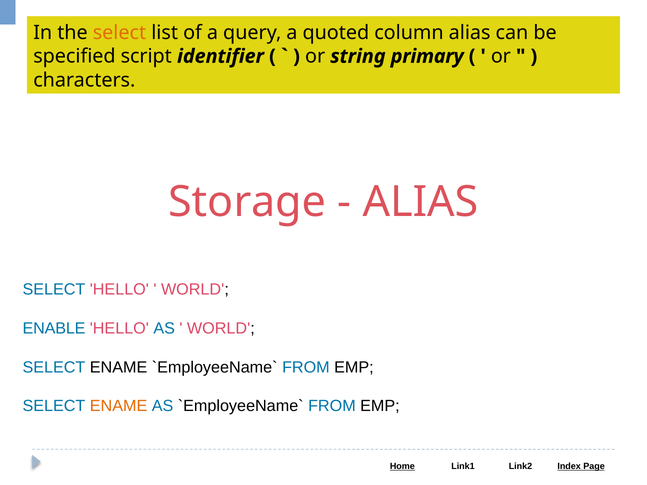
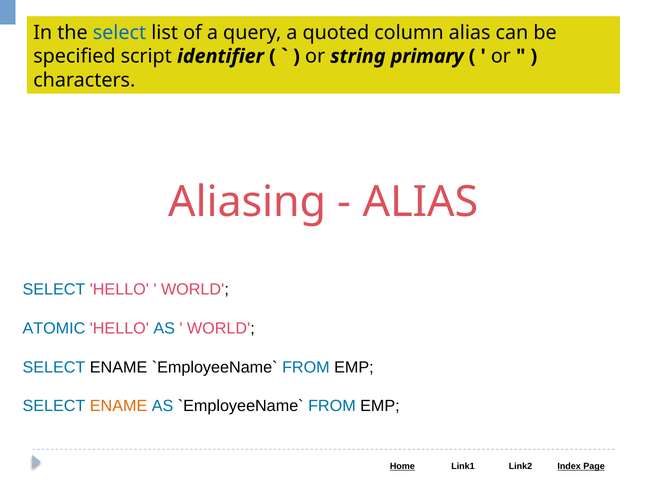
select colour: orange -> blue (119, 33)
Storage: Storage -> Aliasing (247, 202)
ENABLE: ENABLE -> ATOMIC (54, 329)
